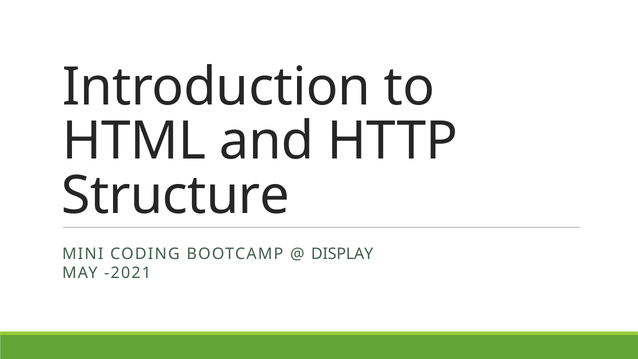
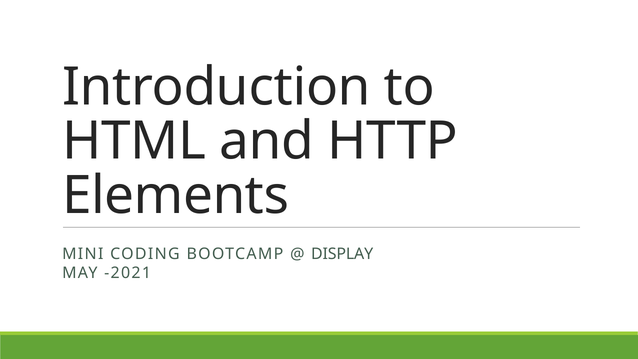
Structure: Structure -> Elements (176, 196)
